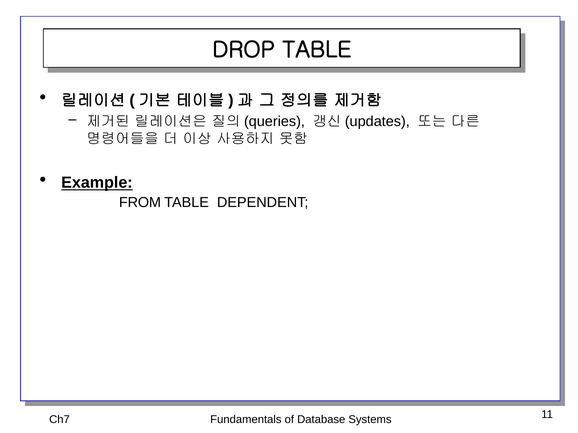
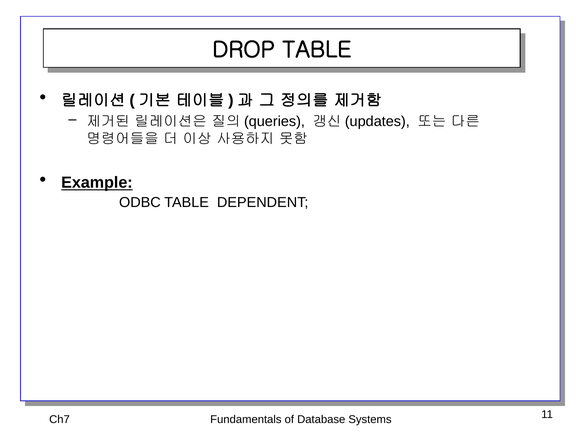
FROM: FROM -> ODBC (140, 203)
